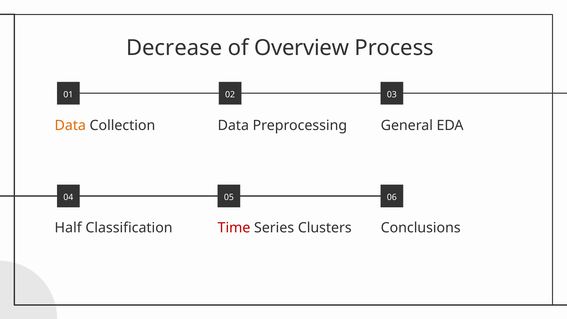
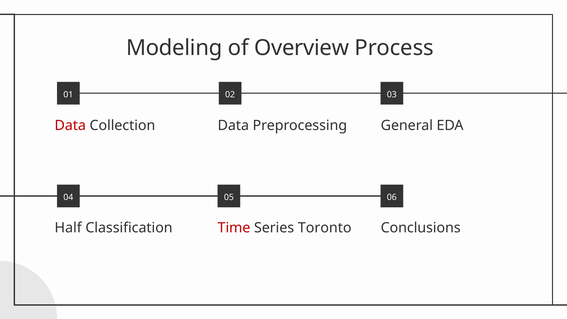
Decrease: Decrease -> Modeling (174, 48)
Data colour: orange -> red (70, 125)
Clusters: Clusters -> Toronto (325, 228)
